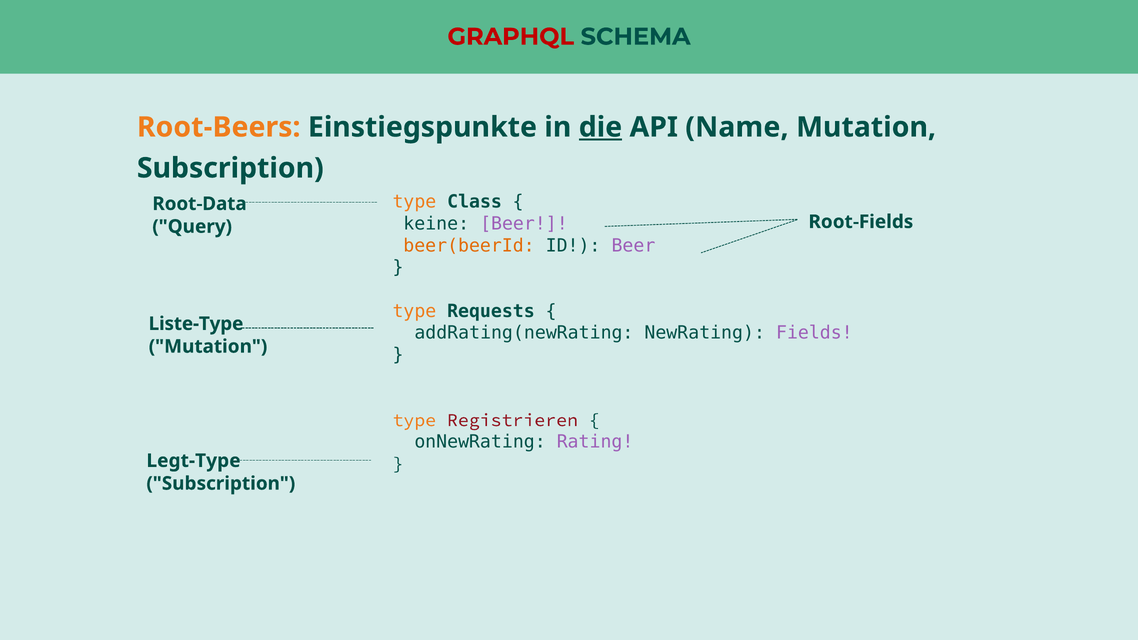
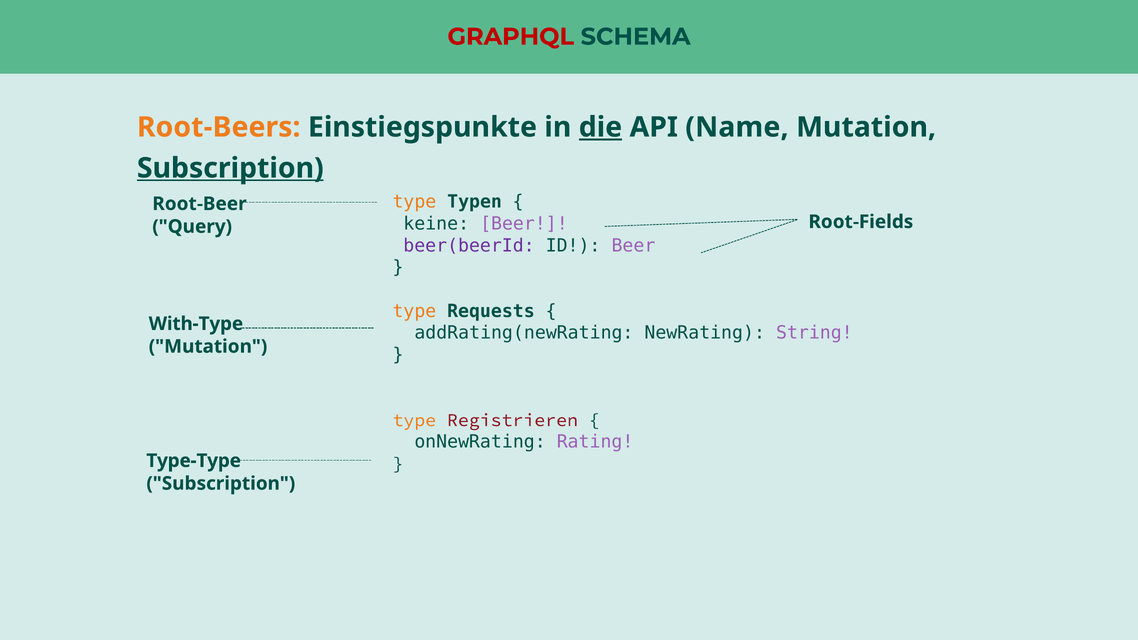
Subscription underline: none -> present (230, 168)
Class: Class -> Typen (475, 202)
Root-Data: Root-Data -> Root-Beer (199, 204)
beer(beerId colour: orange -> purple (469, 246)
Liste-Type: Liste-Type -> With-Type (196, 324)
Fields: Fields -> String (814, 333)
Legt-Type: Legt-Type -> Type-Type (194, 461)
